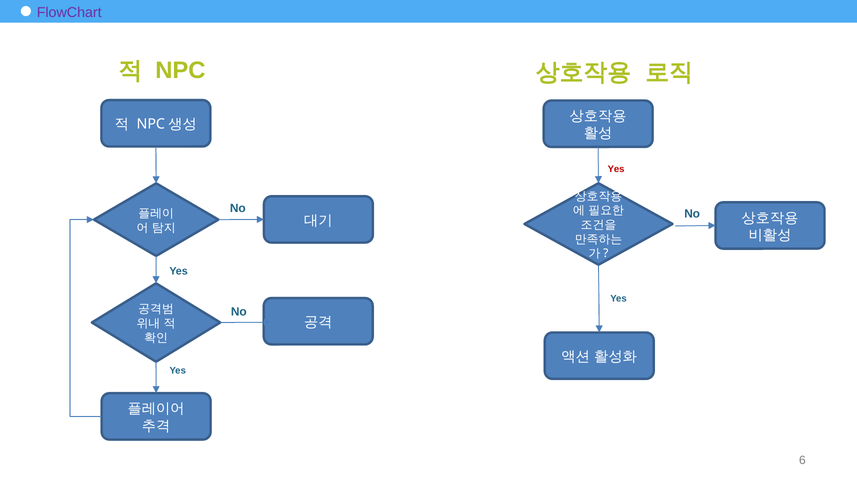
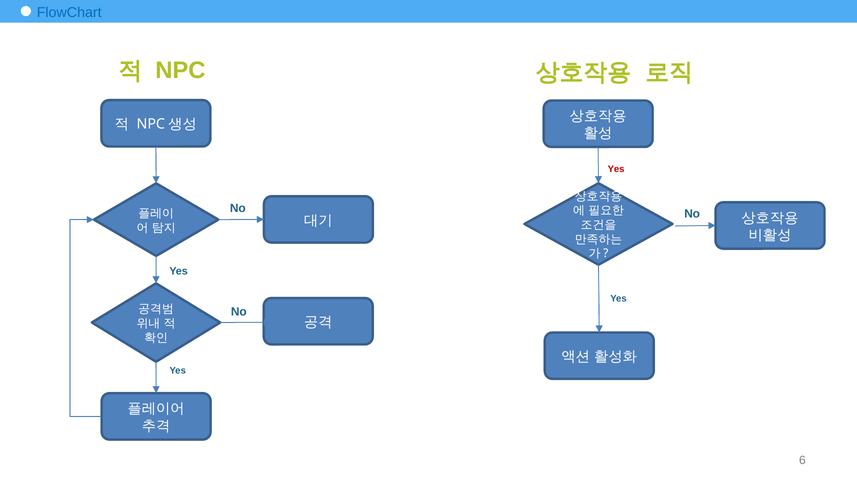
FlowChart colour: purple -> blue (69, 13)
